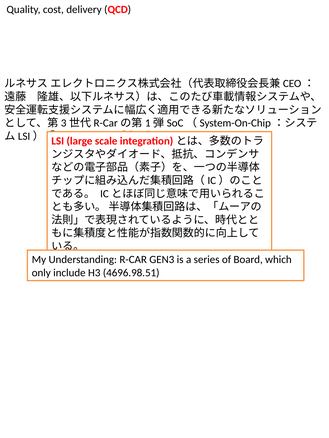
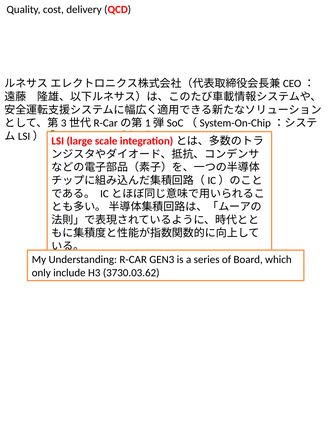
4696.98.51: 4696.98.51 -> 3730.03.62 (131, 273)
